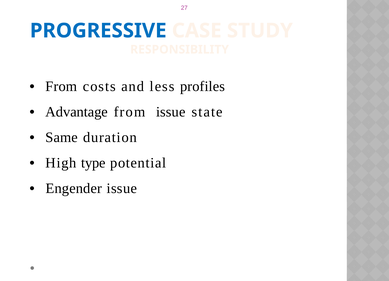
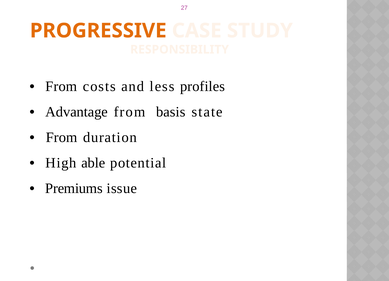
PROGRESSIVE colour: blue -> orange (98, 31)
from issue: issue -> basis (171, 112)
Same: Same -> From (62, 137)
type: type -> able (93, 163)
Engender: Engender -> Premiums (74, 188)
